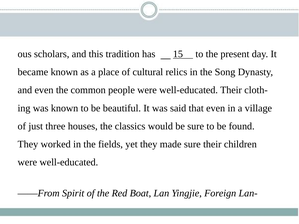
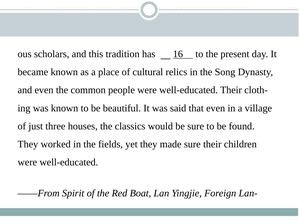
15: 15 -> 16 (178, 54)
